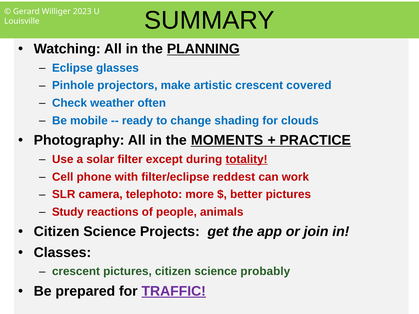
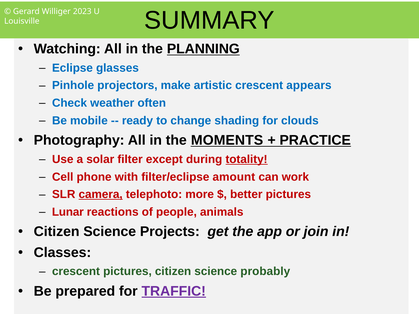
covered: covered -> appears (309, 86)
reddest: reddest -> amount (234, 177)
camera underline: none -> present (101, 195)
Study: Study -> Lunar (68, 212)
